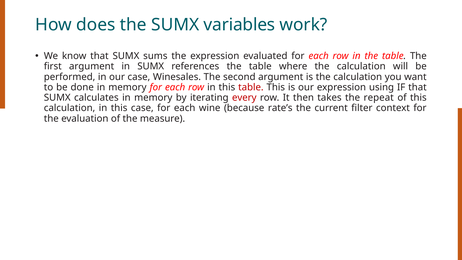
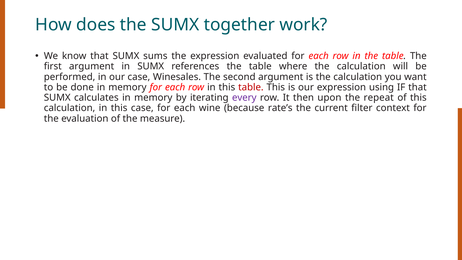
variables: variables -> together (239, 25)
every colour: red -> purple (244, 98)
takes: takes -> upon (329, 98)
